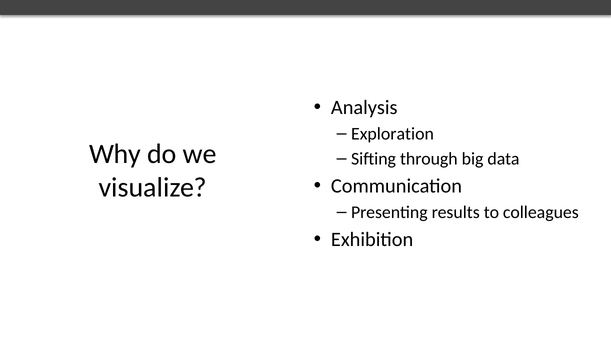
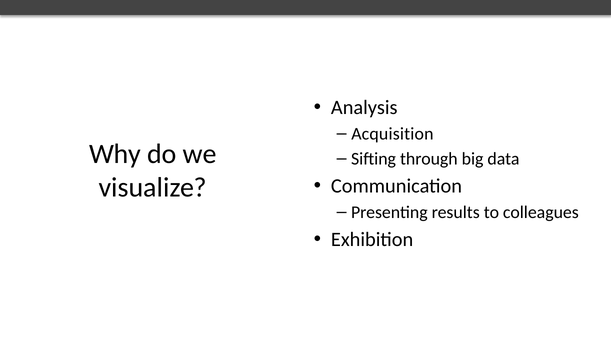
Exploration: Exploration -> Acquisition (392, 134)
